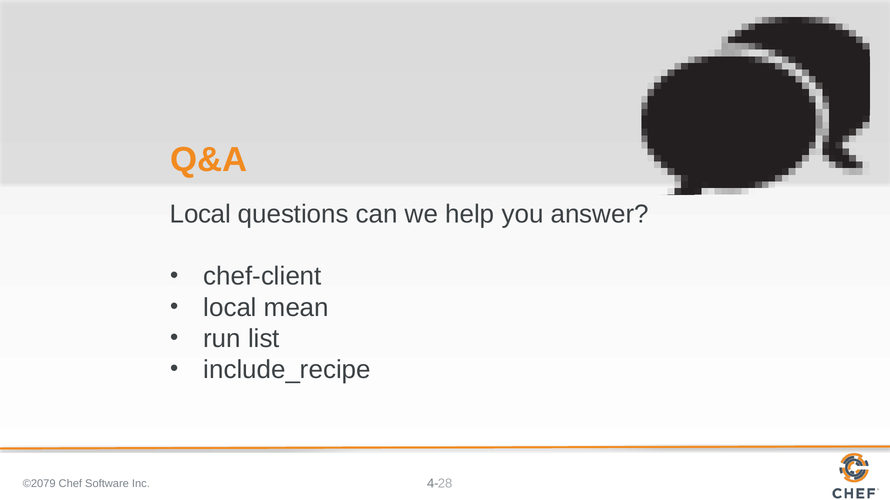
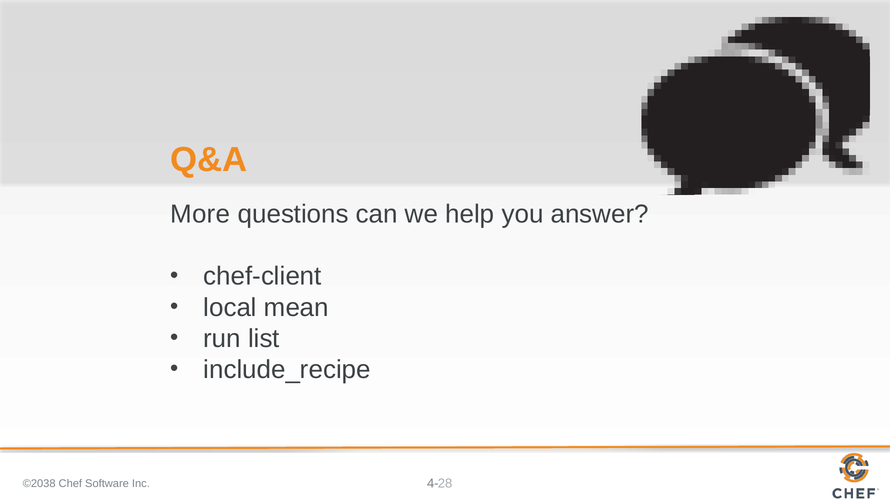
Local: Local -> More (200, 214)
©2079: ©2079 -> ©2038 (39, 484)
